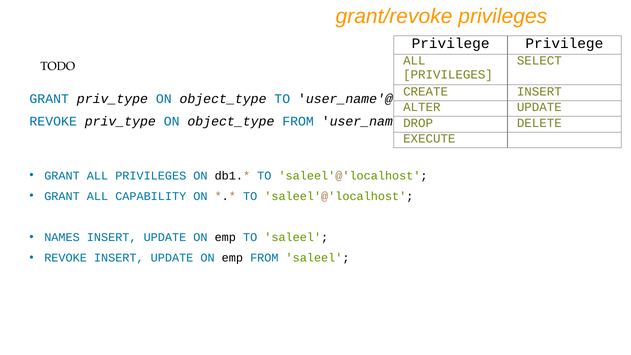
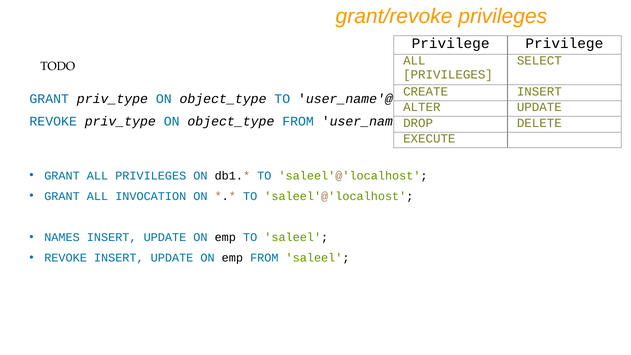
CAPABILITY: CAPABILITY -> INVOCATION (151, 196)
